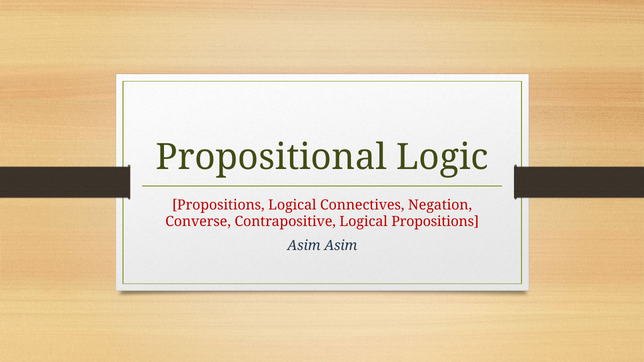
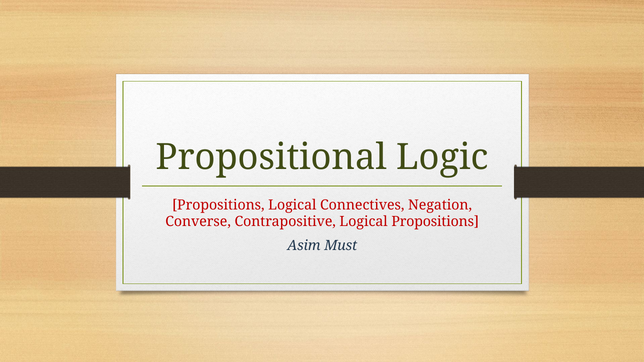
Asim Asim: Asim -> Must (341, 246)
